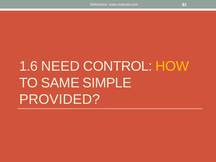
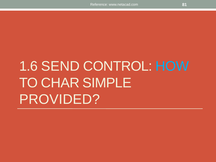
NEED: NEED -> SEND (60, 66)
HOW colour: yellow -> light blue (172, 66)
SAME: SAME -> CHAR (60, 83)
